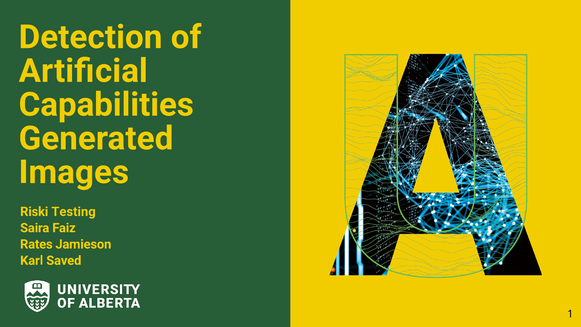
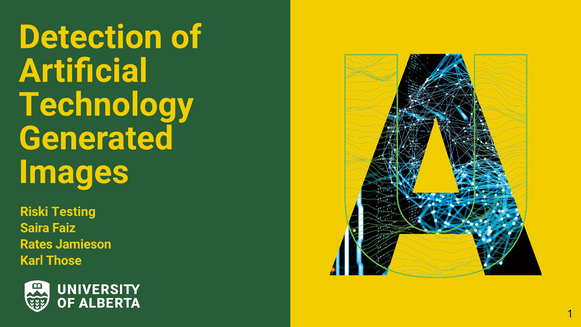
Capabilities: Capabilities -> Technology (106, 105)
Saved: Saved -> Those (64, 260)
